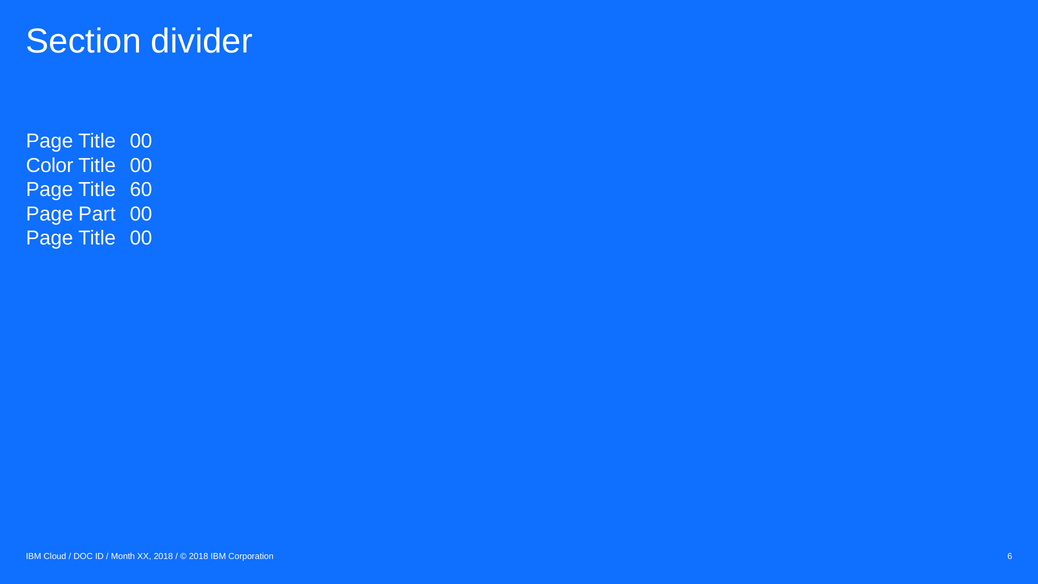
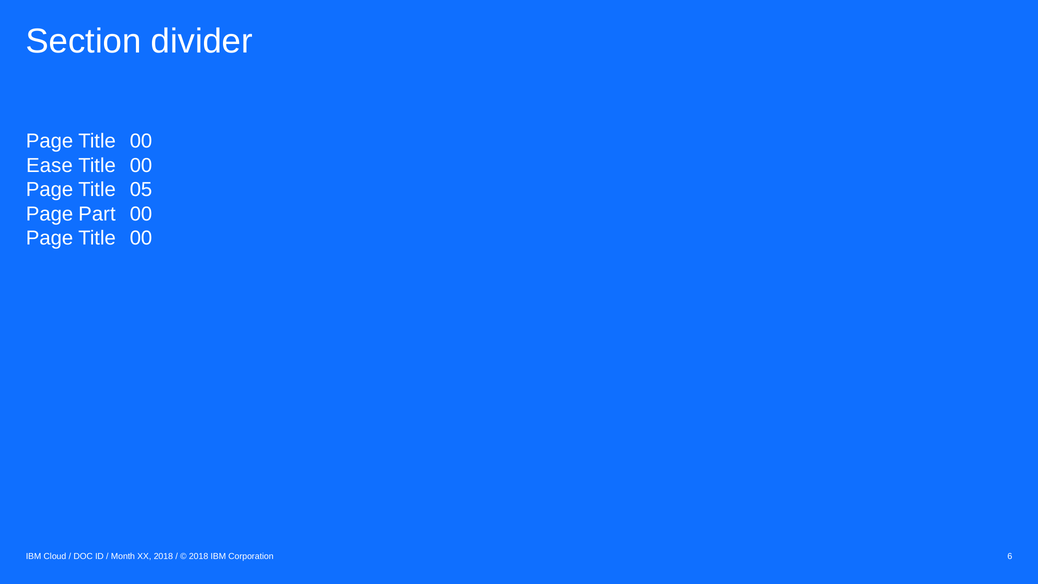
Color: Color -> Ease (49, 165)
60: 60 -> 05 (141, 190)
